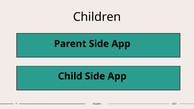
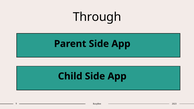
Children: Children -> Through (97, 17)
